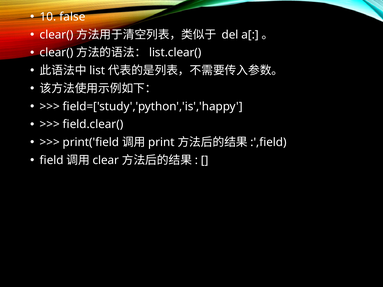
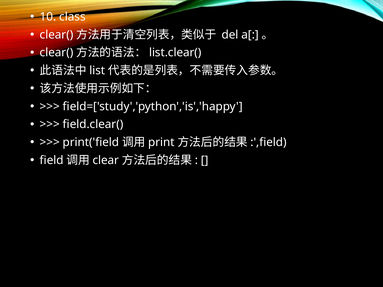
false: false -> class (72, 17)
